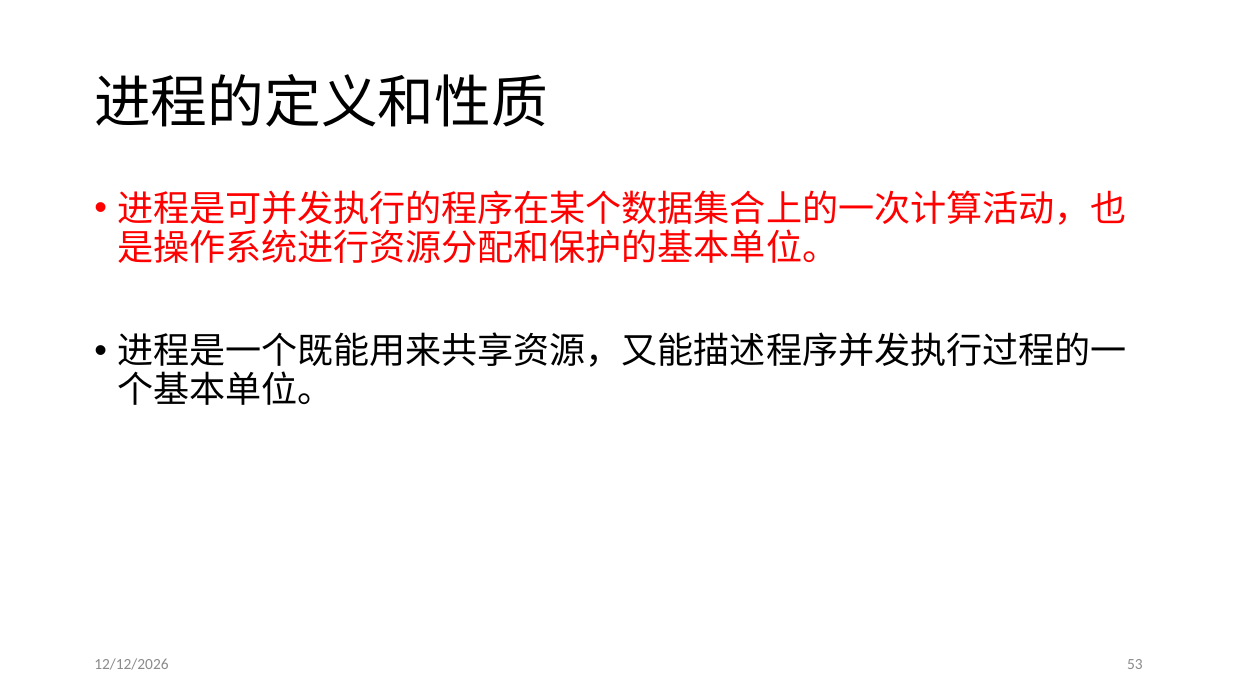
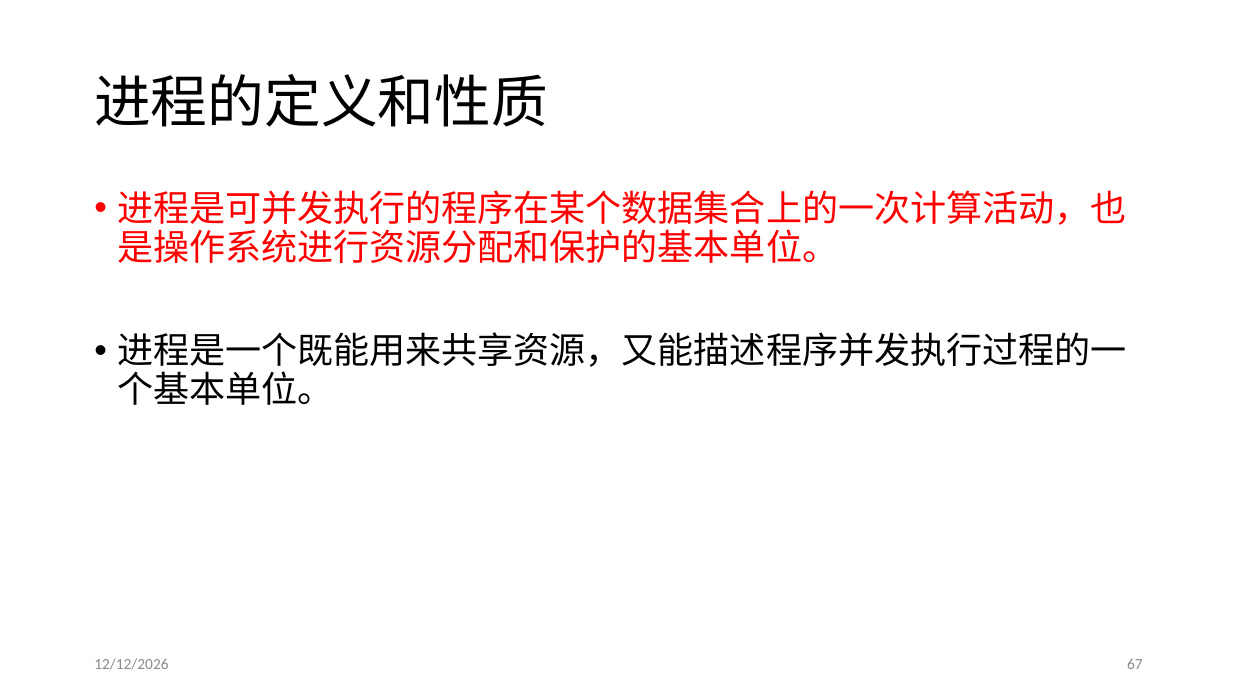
53: 53 -> 67 (1135, 664)
